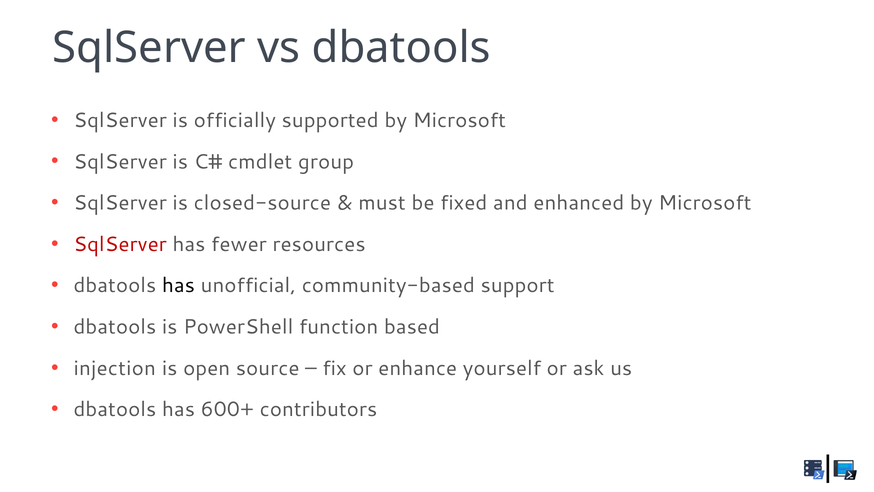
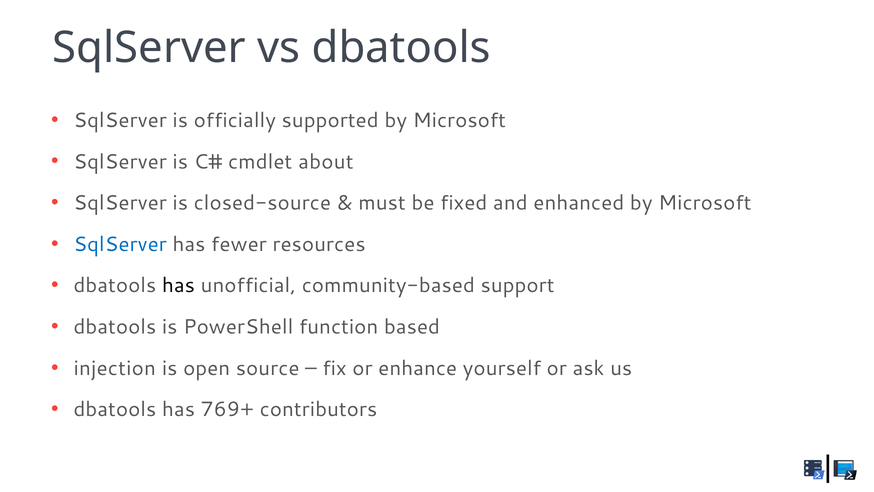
group: group -> about (326, 162)
SqlServer colour: red -> blue (120, 244)
600+: 600+ -> 769+ (227, 409)
